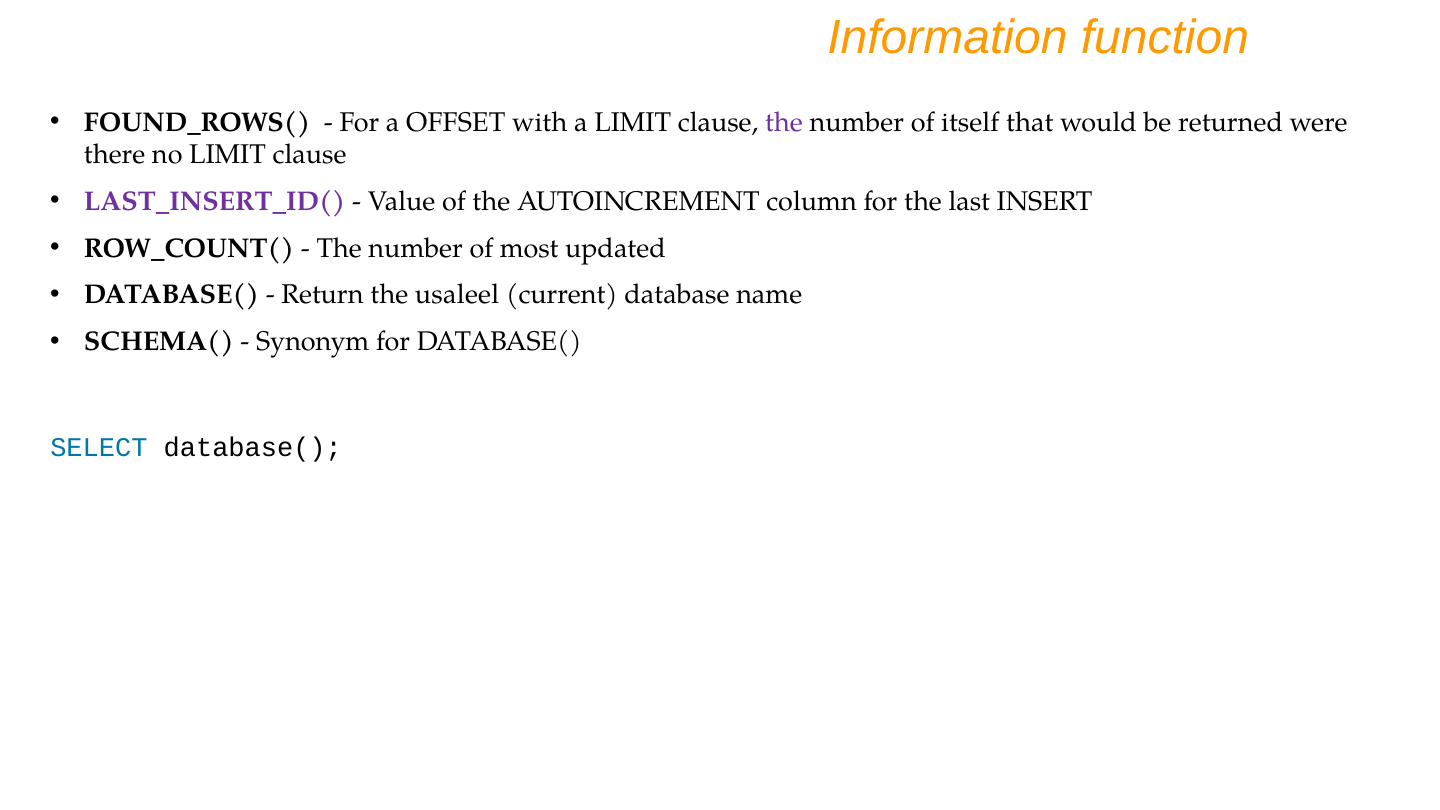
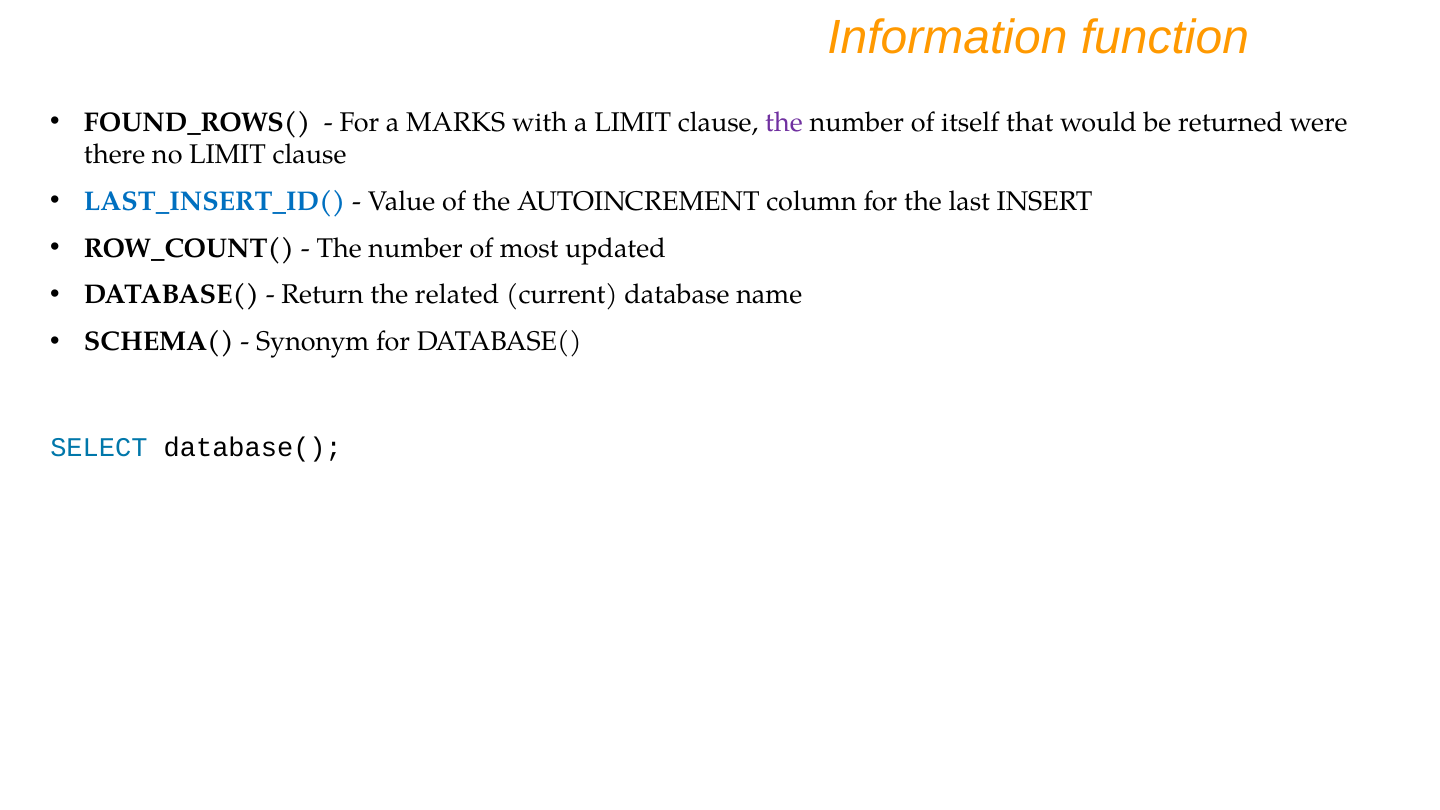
OFFSET: OFFSET -> MARKS (456, 122)
LAST_INSERT_ID( colour: purple -> blue (215, 201)
usaleel: usaleel -> related (457, 295)
